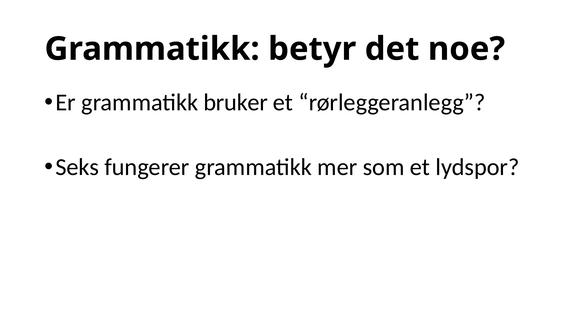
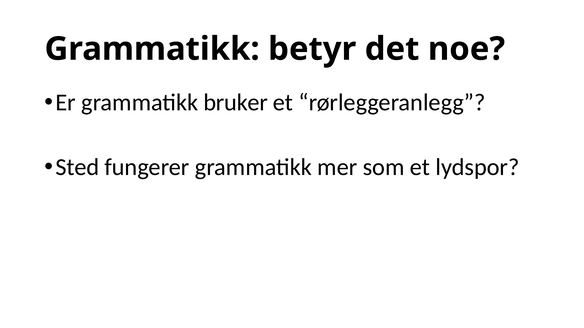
Seks: Seks -> Sted (77, 167)
